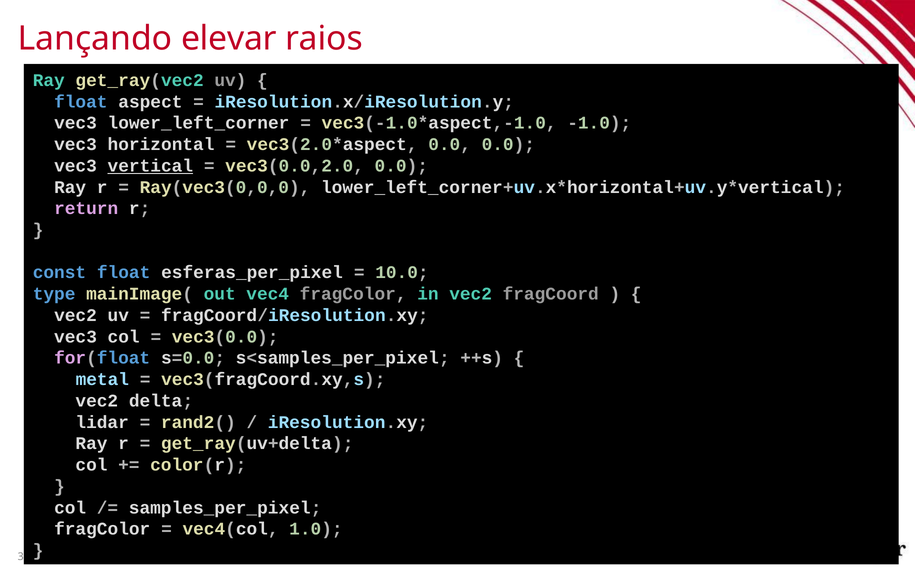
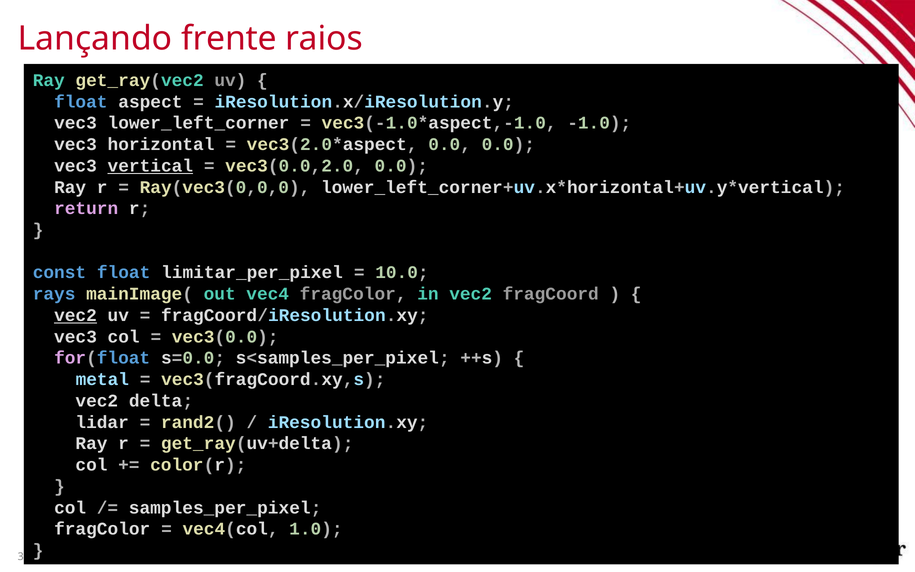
elevar: elevar -> frente (229, 39)
esferas_per_pixel: esferas_per_pixel -> limitar_per_pixel (252, 273)
type: type -> rays (54, 294)
vec2 underline: none -> present (75, 315)
